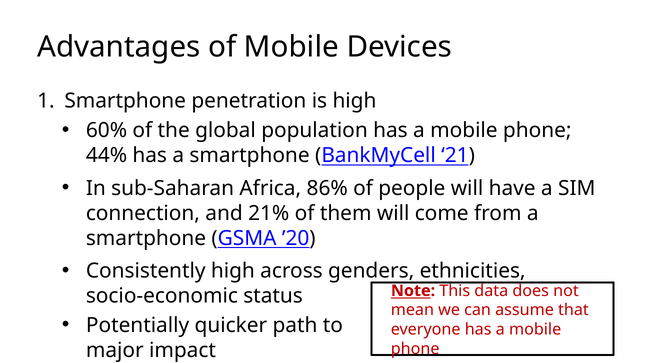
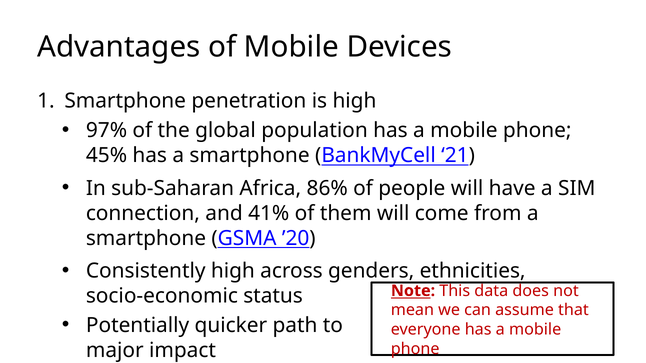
60%: 60% -> 97% (107, 131)
44%: 44% -> 45% (107, 156)
21%: 21% -> 41% (269, 213)
